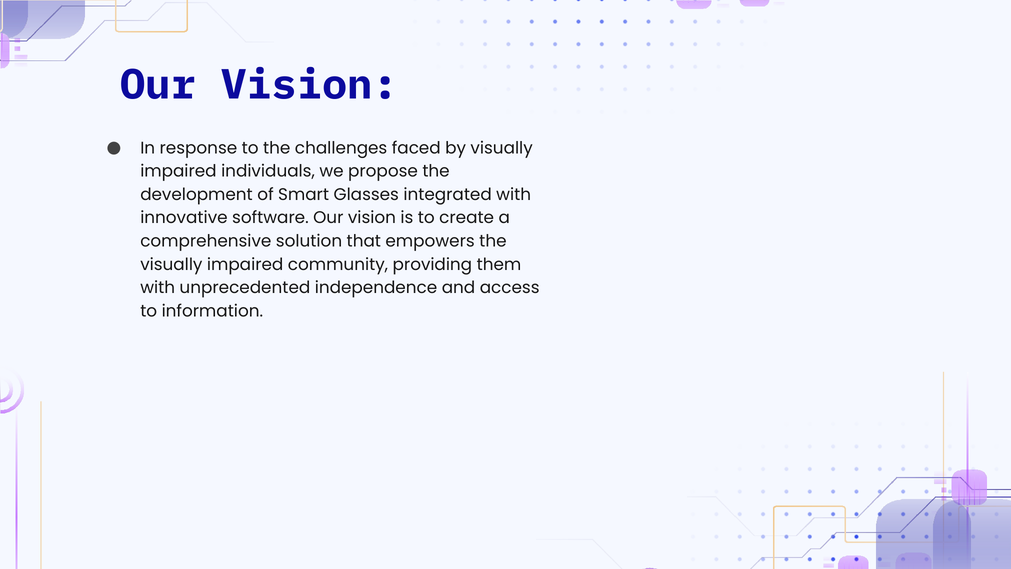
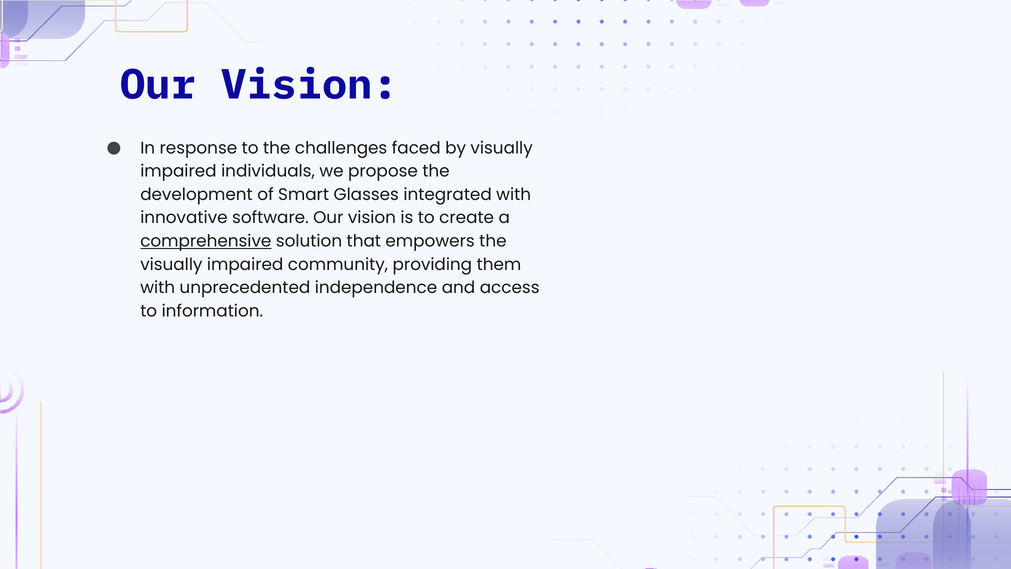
comprehensive underline: none -> present (206, 241)
